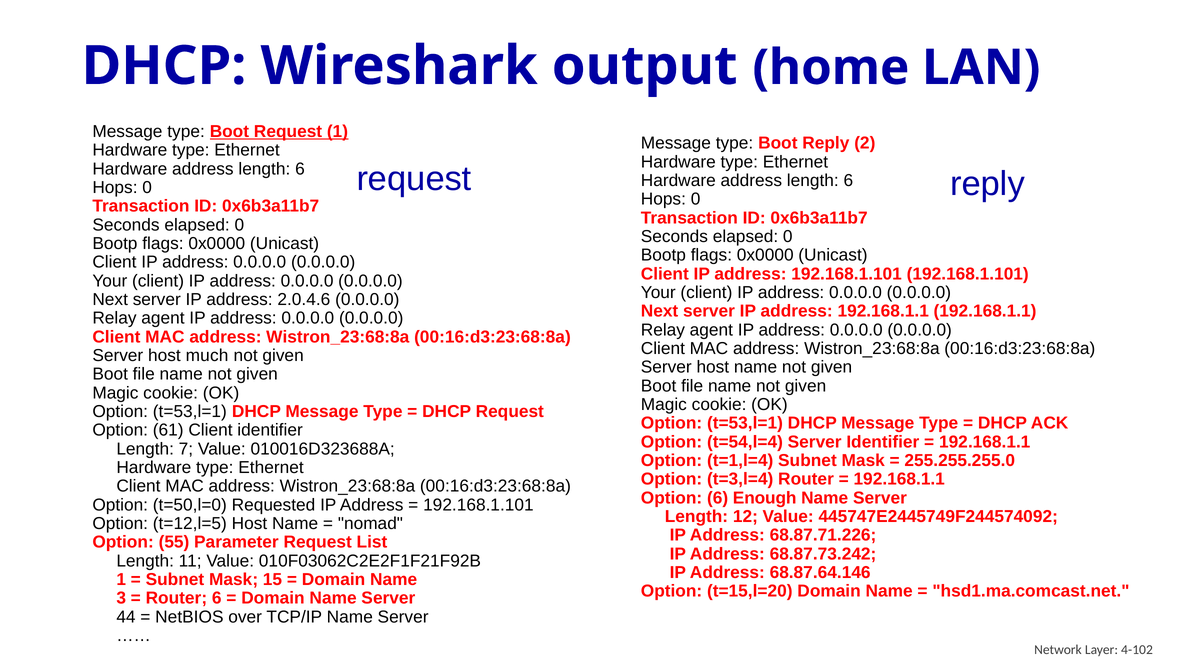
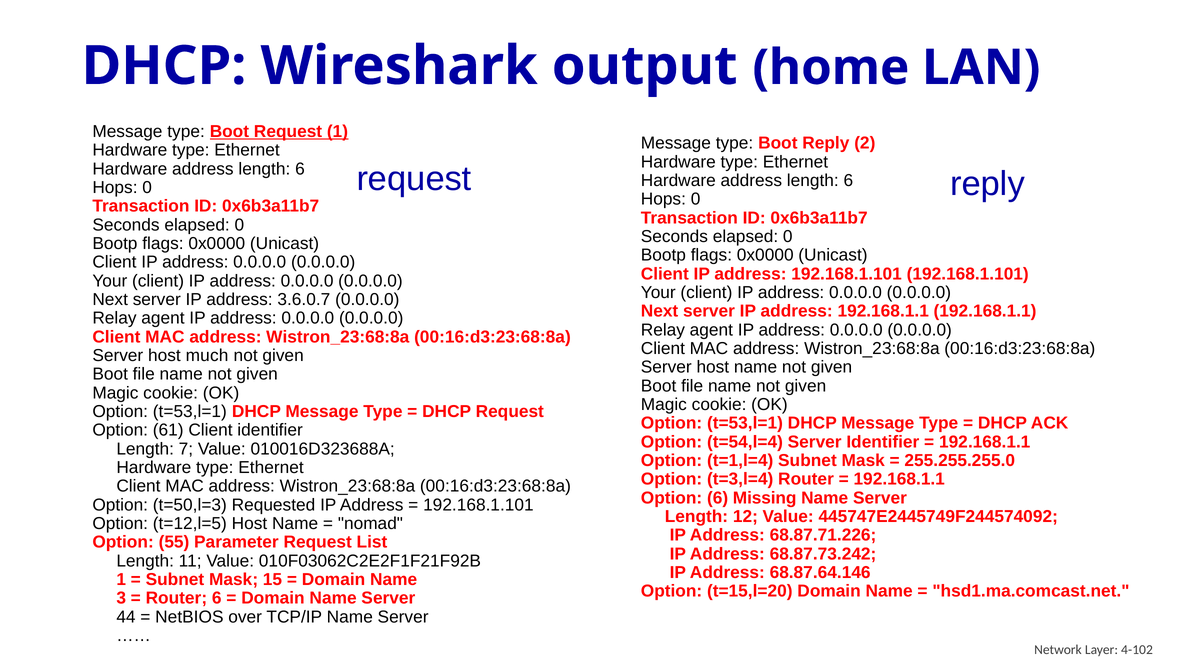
2.0.4.6: 2.0.4.6 -> 3.6.0.7 (304, 300)
Enough: Enough -> Missing (765, 498)
t=50,l=0: t=50,l=0 -> t=50,l=3 (190, 505)
